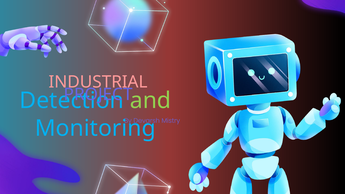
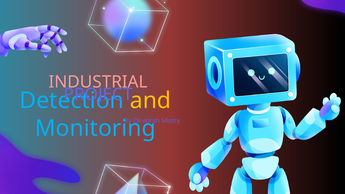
and colour: light green -> yellow (150, 101)
